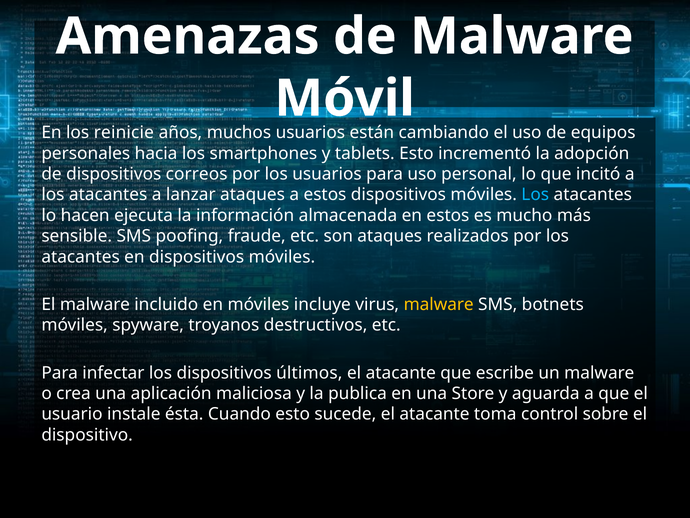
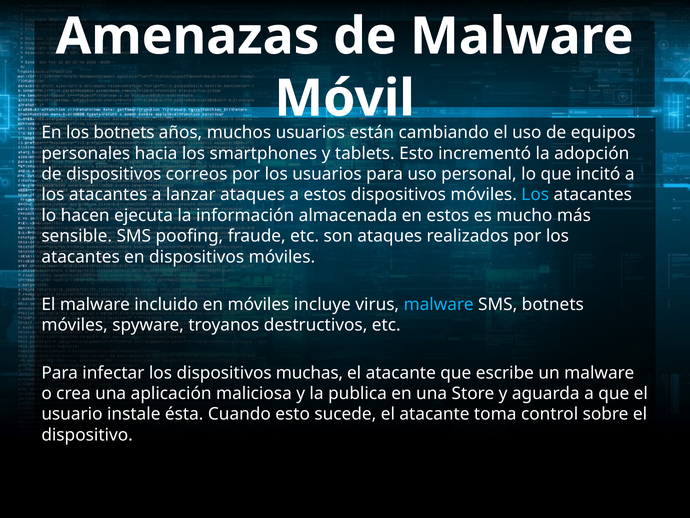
los reinicie: reinicie -> botnets (124, 132)
malware colour: yellow -> light blue (439, 304)
últimos: últimos -> muchas (309, 372)
